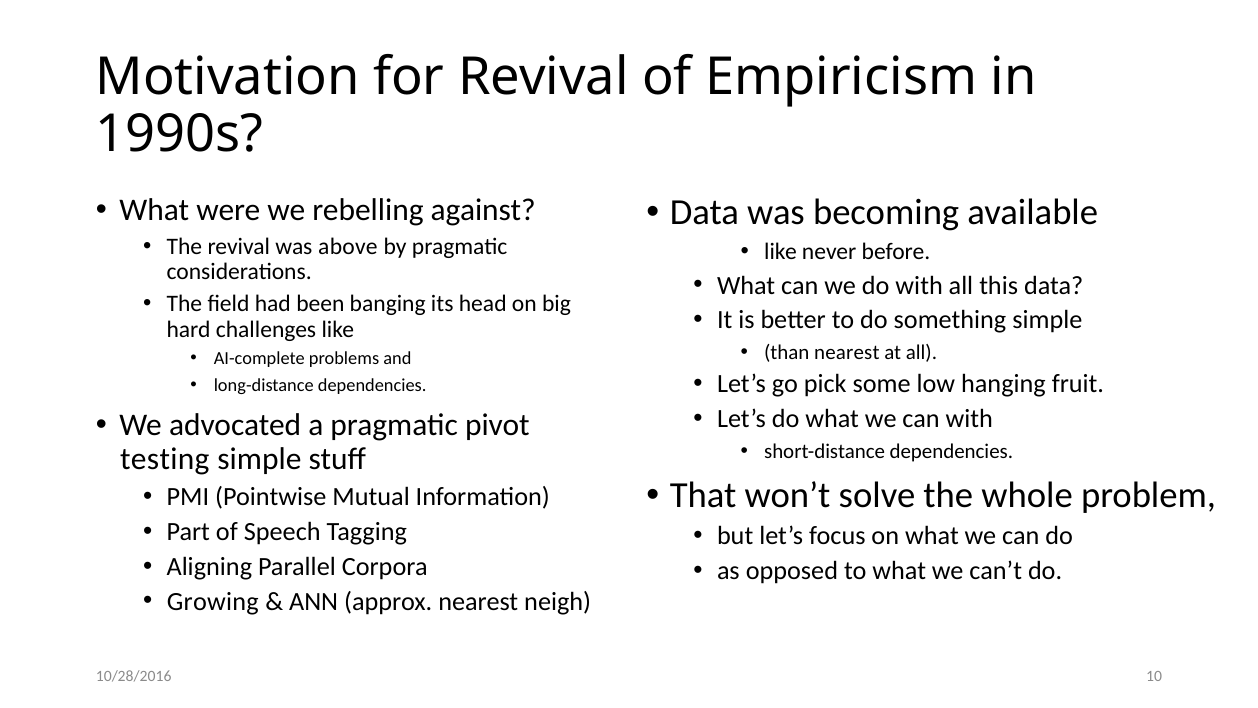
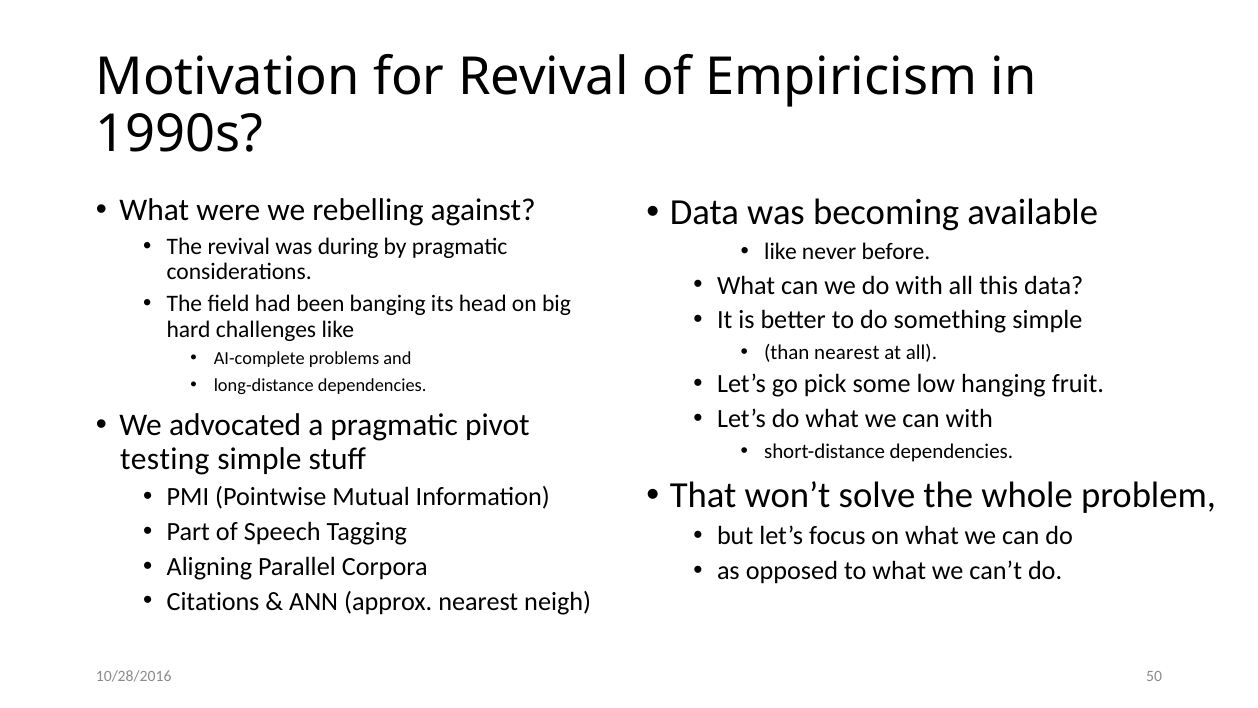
above: above -> during (348, 246)
Growing: Growing -> Citations (213, 601)
10: 10 -> 50 (1154, 676)
